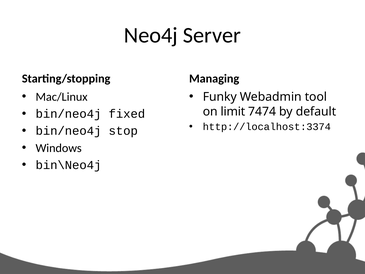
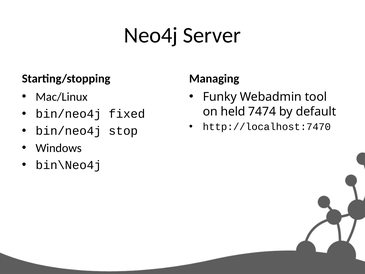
limit: limit -> held (233, 111)
http://localhost:3374: http://localhost:3374 -> http://localhost:7470 (267, 127)
